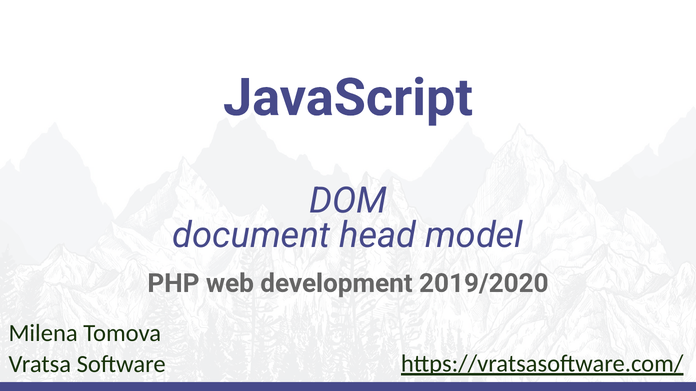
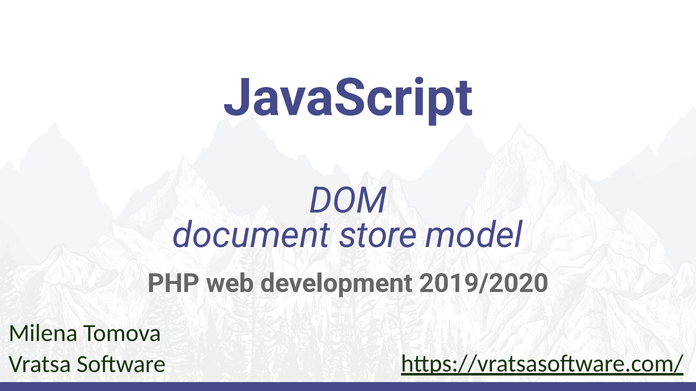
head: head -> store (378, 236)
